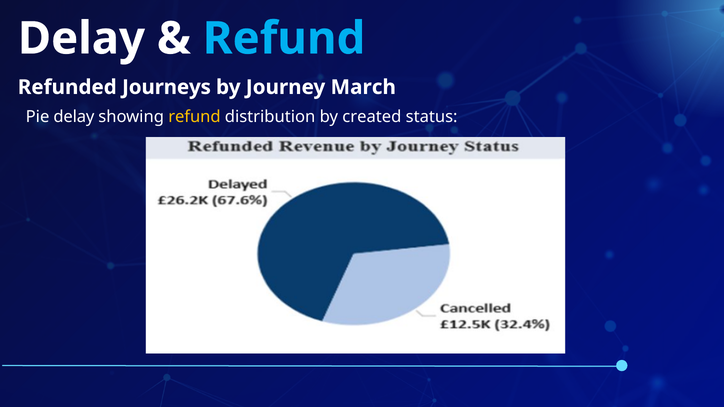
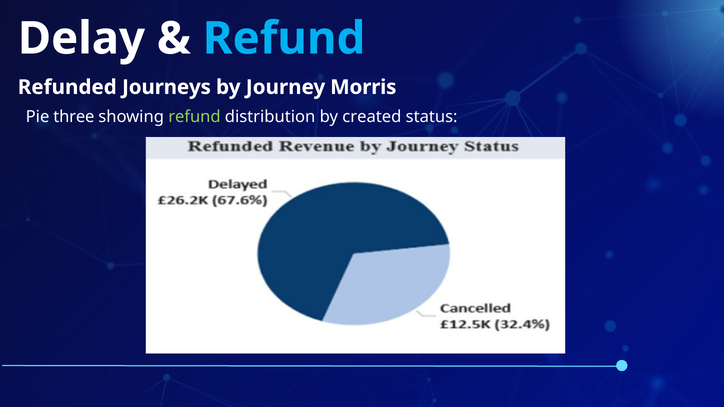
March: March -> Morris (363, 87)
Pie delay: delay -> three (74, 117)
refund colour: yellow -> light green (194, 117)
